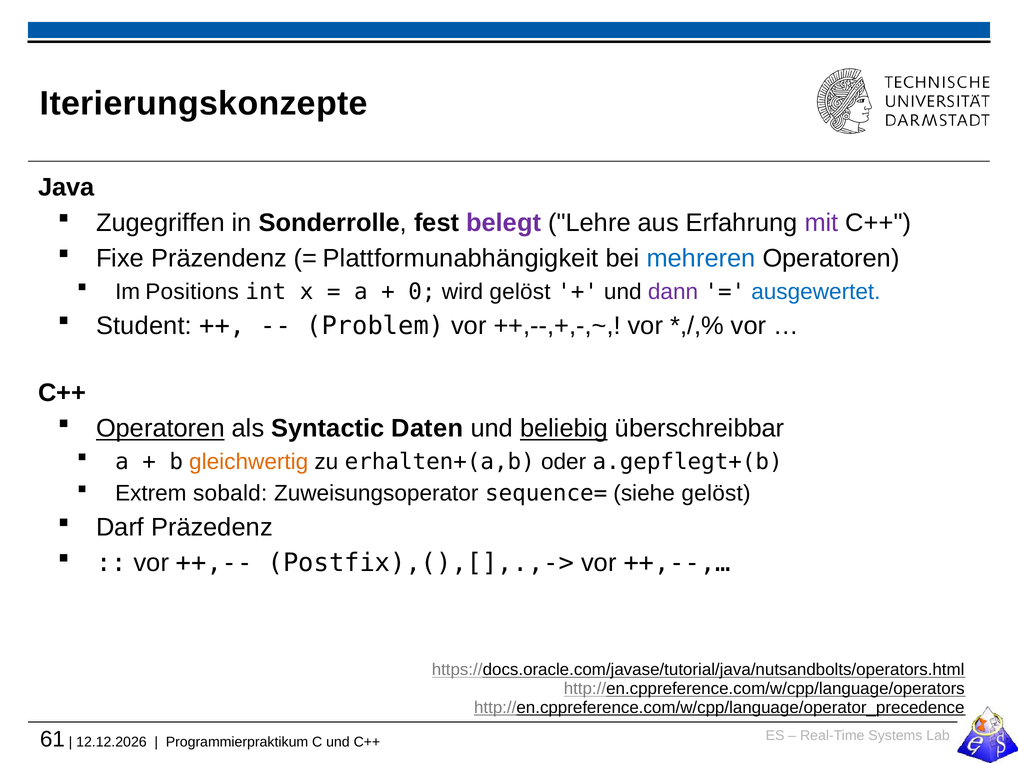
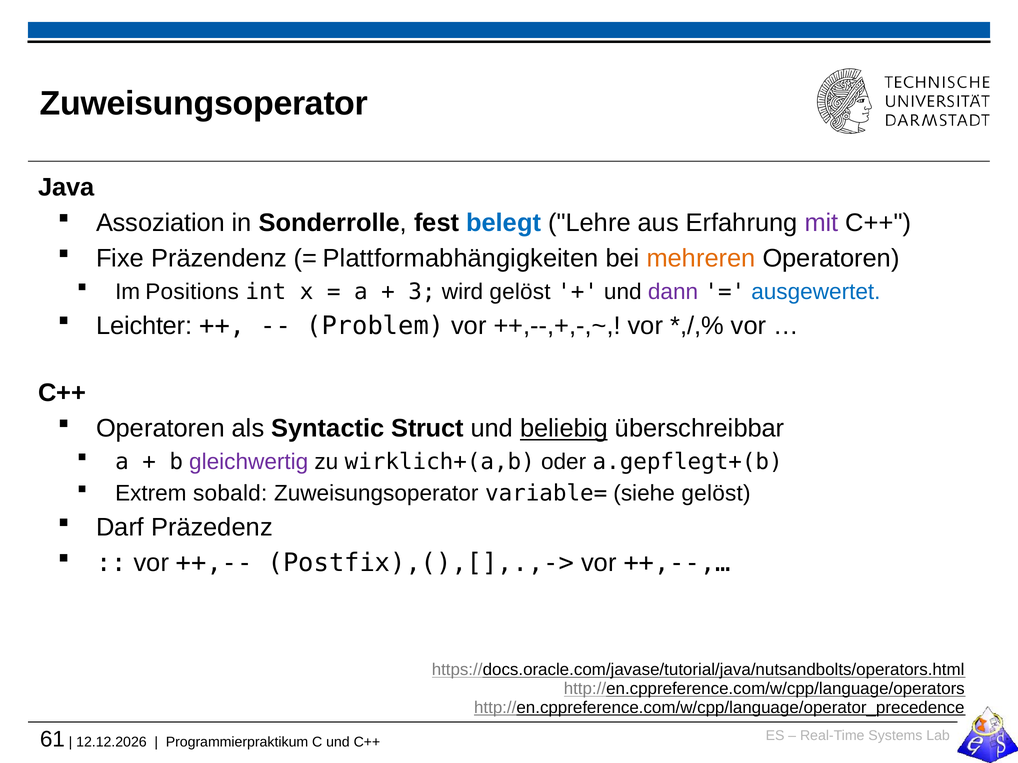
Iterierungskonzepte: Iterierungskonzepte -> Zuweisungsoperator (204, 103)
Zugegriffen: Zugegriffen -> Assoziation (160, 223)
belegt colour: purple -> blue (504, 223)
Plattformunabhängigkeit: Plattformunabhängigkeit -> Plattformabhängigkeiten (461, 259)
mehreren colour: blue -> orange (701, 259)
0: 0 -> 3 (422, 292)
Student: Student -> Leichter (144, 326)
Operatoren underline: present -> none (160, 429)
Daten: Daten -> Struct (428, 429)
gleichwertig colour: orange -> purple (249, 462)
erhalten+(a,b: erhalten+(a,b -> wirklich+(a,b (440, 462)
sequence=: sequence= -> variable= (546, 494)
